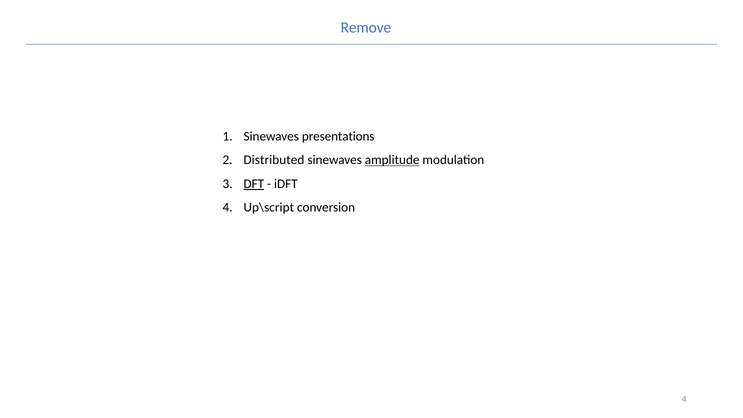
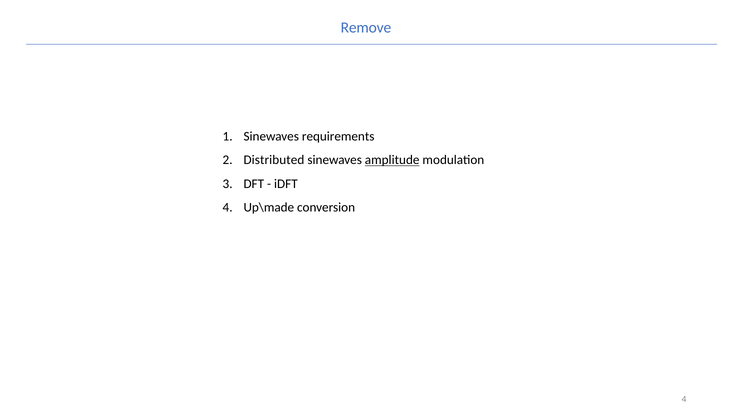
presentations: presentations -> requirements (338, 136)
DFT underline: present -> none (254, 184)
Up\script: Up\script -> Up\made (269, 207)
